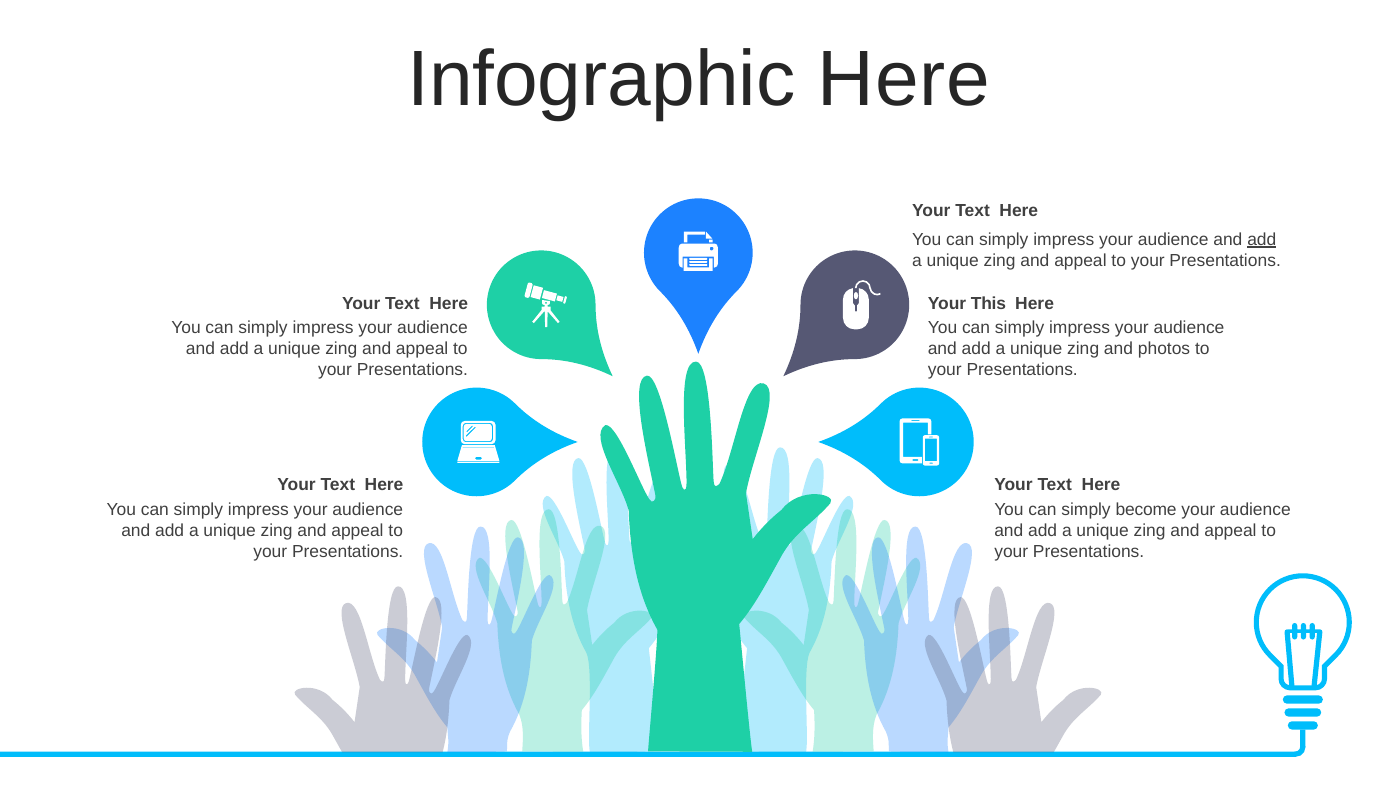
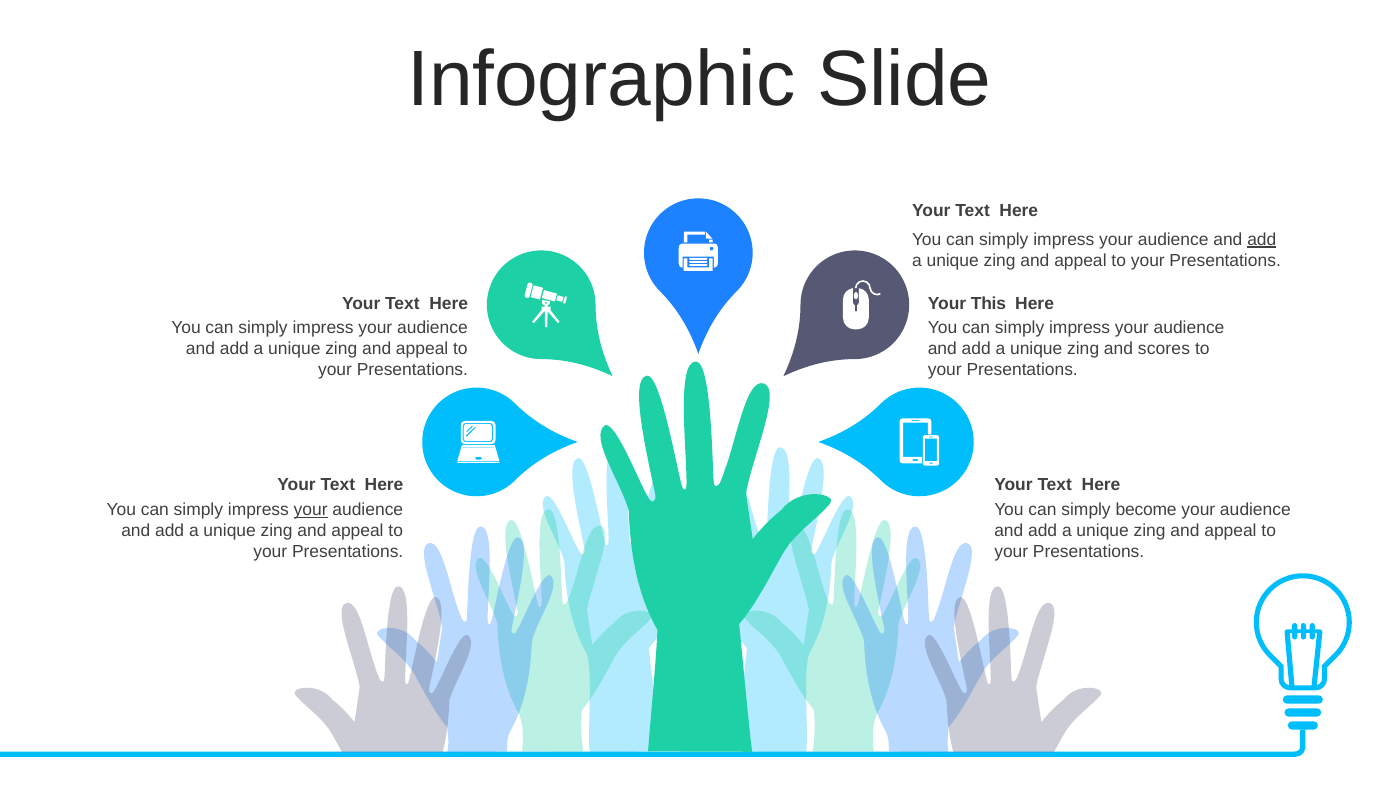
Infographic Here: Here -> Slide (904, 80)
photos: photos -> scores (1164, 349)
your underline: none -> present (311, 510)
